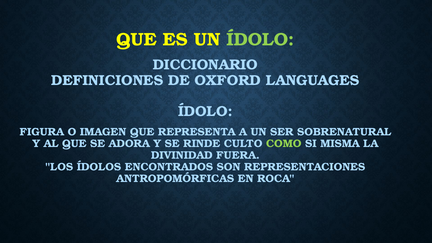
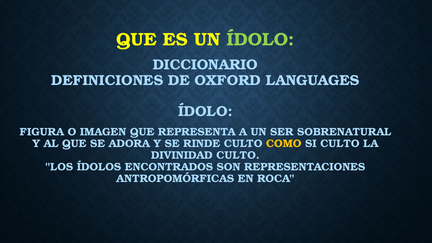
COMO colour: light green -> yellow (284, 144)
SI MISMA: MISMA -> CULTO (340, 144)
DIVINIDAD FUERA: FUERA -> CULTO (238, 155)
